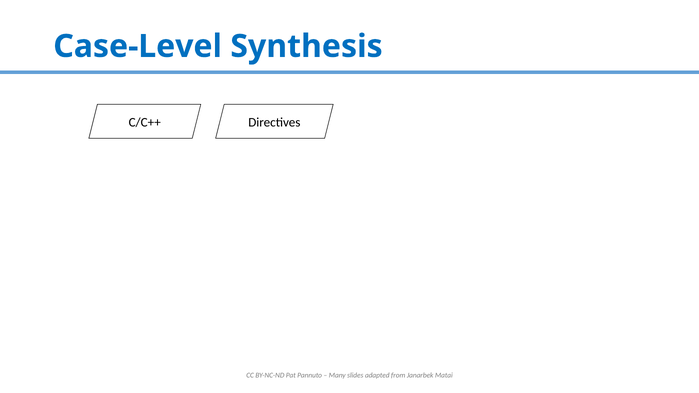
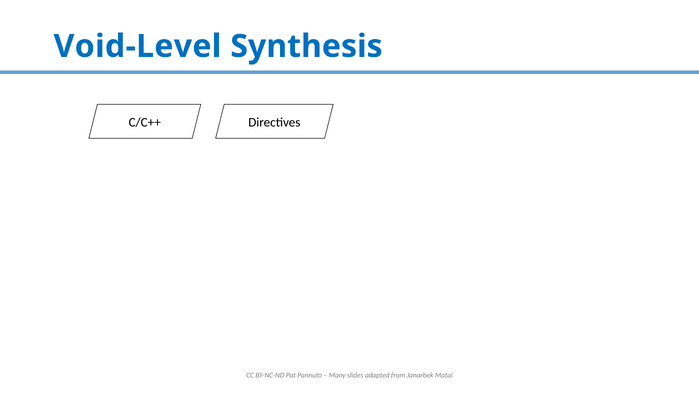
Case-Level: Case-Level -> Void-Level (137, 46)
